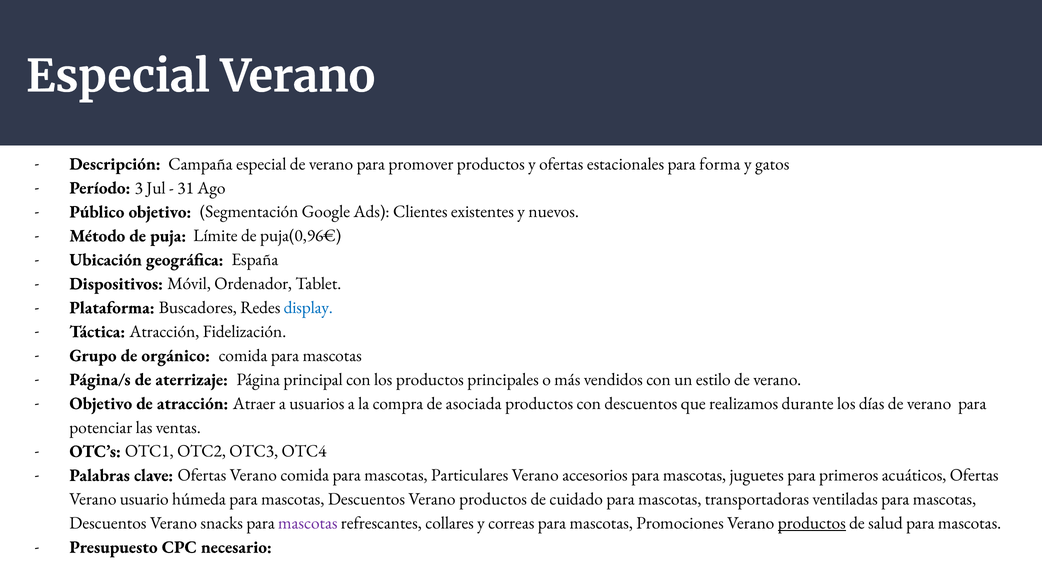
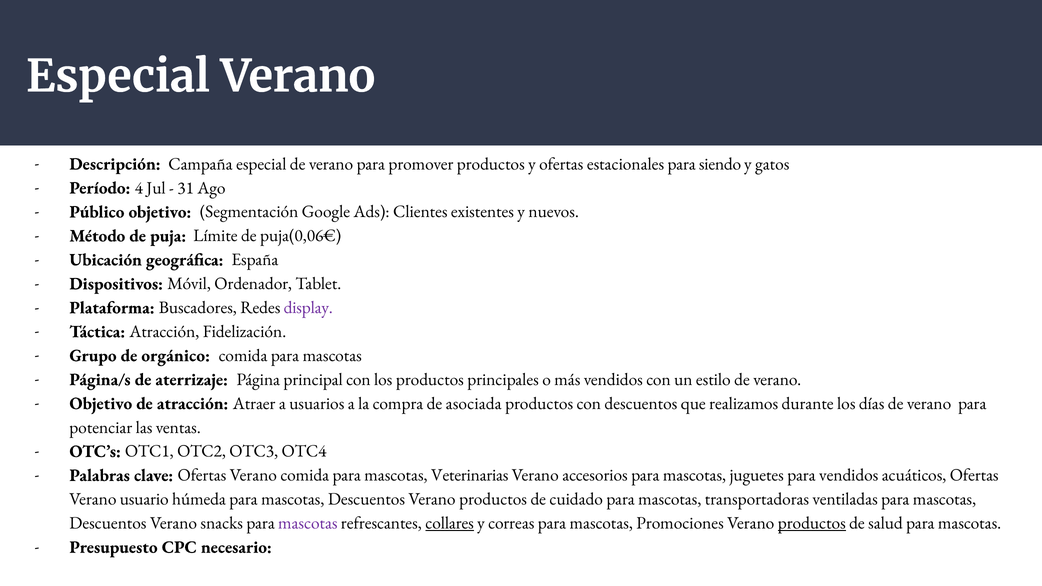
forma: forma -> siendo (720, 164)
3: 3 -> 4 (139, 188)
puja(0,96€: puja(0,96€ -> puja(0,06€ (301, 236)
display colour: blue -> purple (308, 308)
Particulares: Particulares -> Veterinarias (470, 475)
para primeros: primeros -> vendidos (849, 475)
collares underline: none -> present (450, 523)
